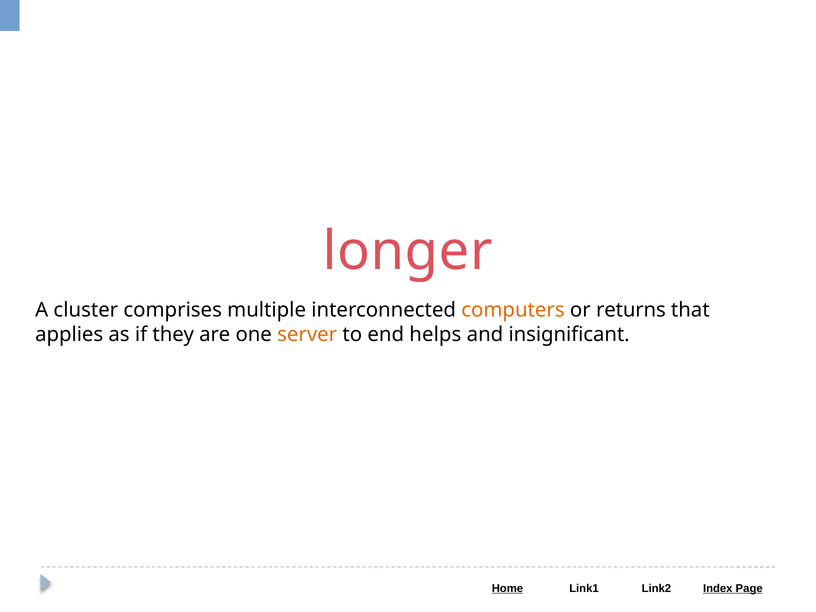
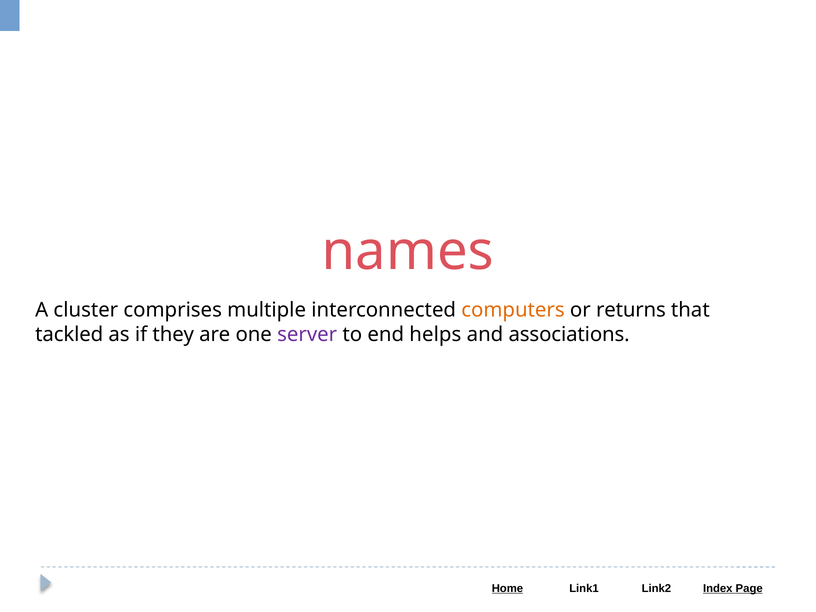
longer: longer -> names (408, 251)
applies: applies -> tackled (69, 335)
server colour: orange -> purple (307, 335)
insignificant: insignificant -> associations (569, 335)
